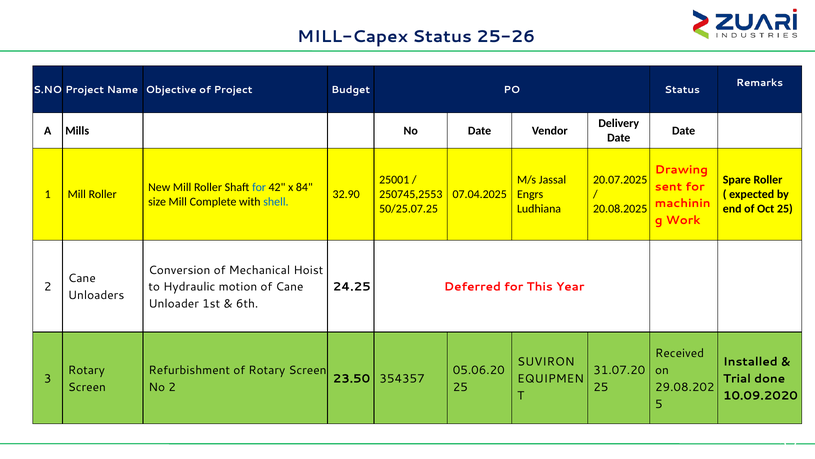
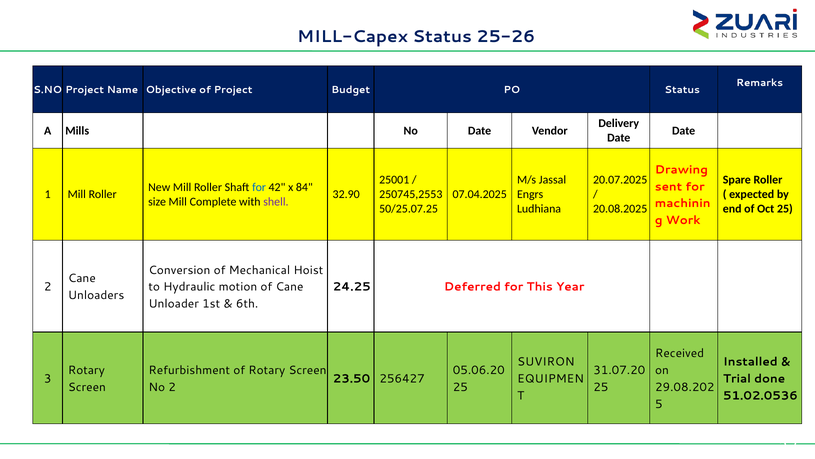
shell colour: blue -> purple (276, 202)
354357: 354357 -> 256427 (402, 378)
10.09.2020: 10.09.2020 -> 51.02.0536 (760, 395)
